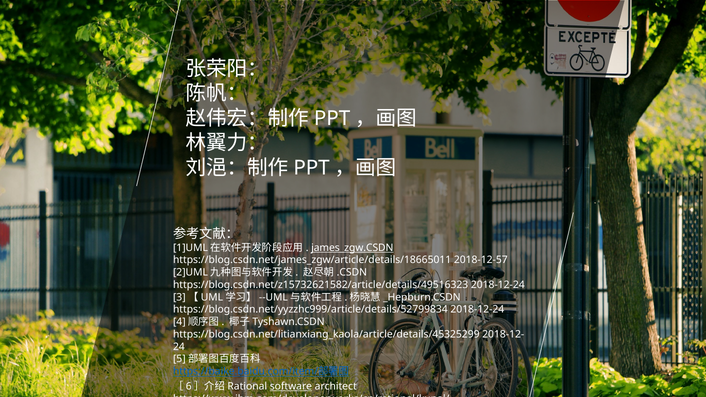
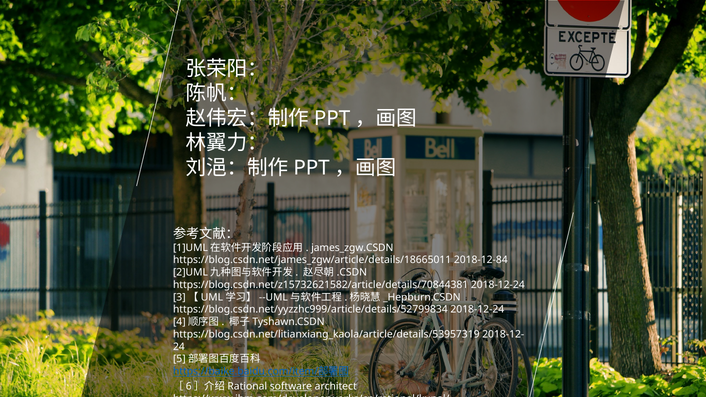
james_zgw.CSDN underline: present -> none (352, 248)
2018-12-57: 2018-12-57 -> 2018-12-84 (481, 260)
https://blog.csdn.net/z15732621582/article/details/49516323: https://blog.csdn.net/z15732621582/article/details/49516323 -> https://blog.csdn.net/z15732621582/article/details/70844381 (321, 285)
https://blog.csdn.net/litianxiang_kaola/article/details/45325299: https://blog.csdn.net/litianxiang_kaola/article/details/45325299 -> https://blog.csdn.net/litianxiang_kaola/article/details/53957319 (326, 334)
